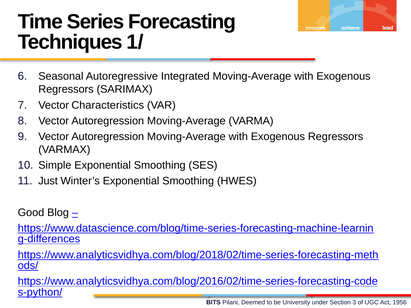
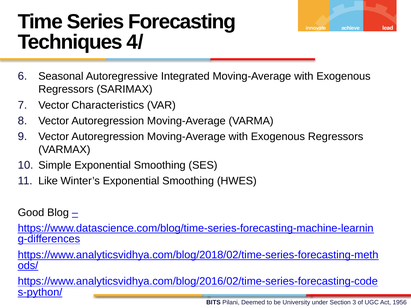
1/: 1/ -> 4/ (135, 42)
Just: Just -> Like (48, 181)
